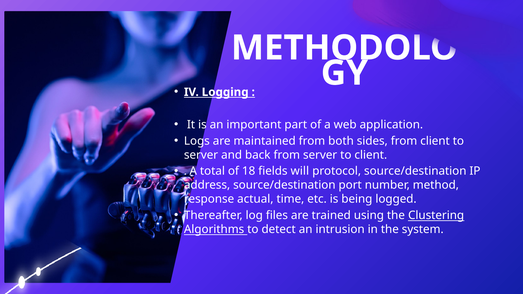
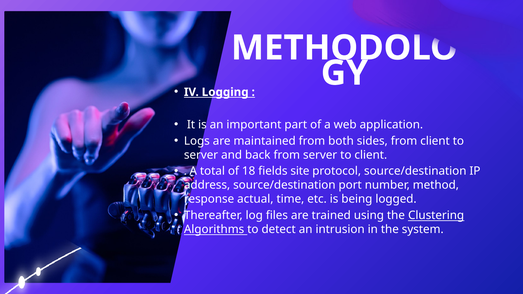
will: will -> site (300, 171)
